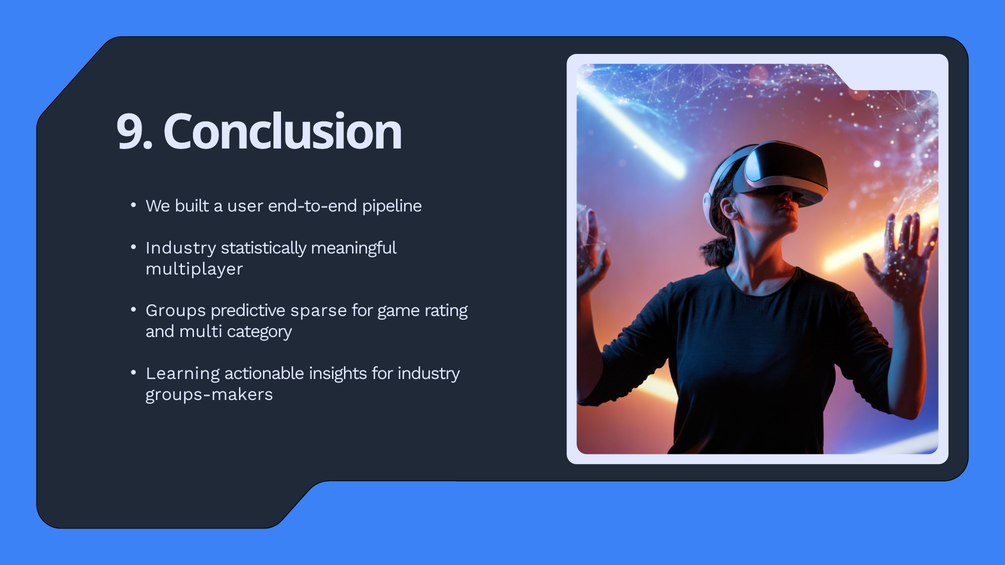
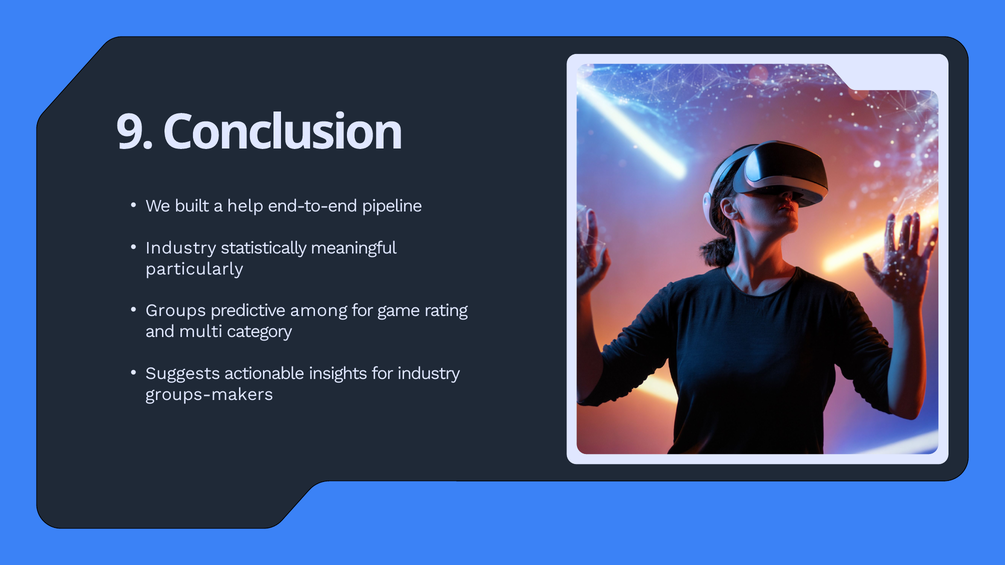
user: user -> help (245, 206)
multiplayer: multiplayer -> particularly (194, 269)
sparse: sparse -> among (319, 311)
Learning: Learning -> Suggests (183, 374)
